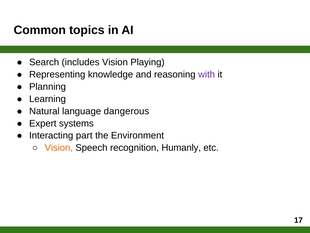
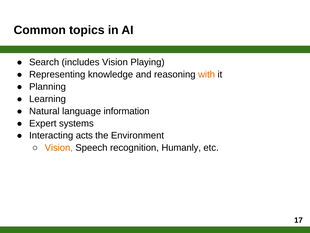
with colour: purple -> orange (207, 74)
dangerous: dangerous -> information (127, 111)
part: part -> acts (84, 135)
